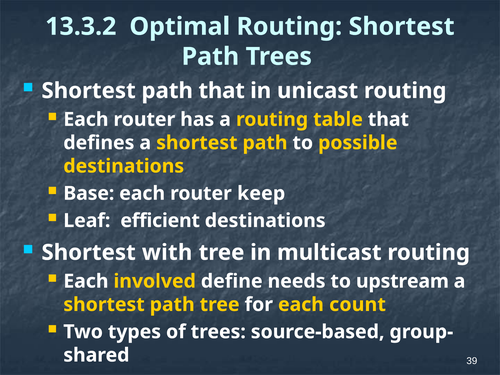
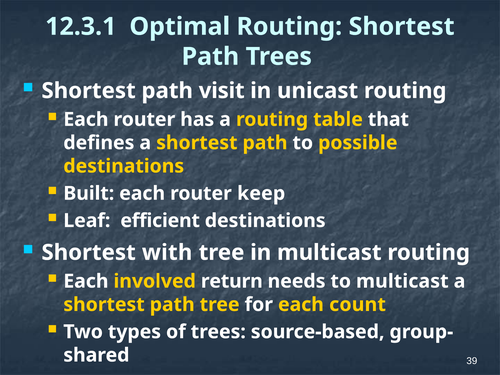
13.3.2: 13.3.2 -> 12.3.1 (81, 27)
path that: that -> visit (222, 91)
Base: Base -> Built (89, 193)
define: define -> return (232, 281)
to upstream: upstream -> multicast (402, 281)
